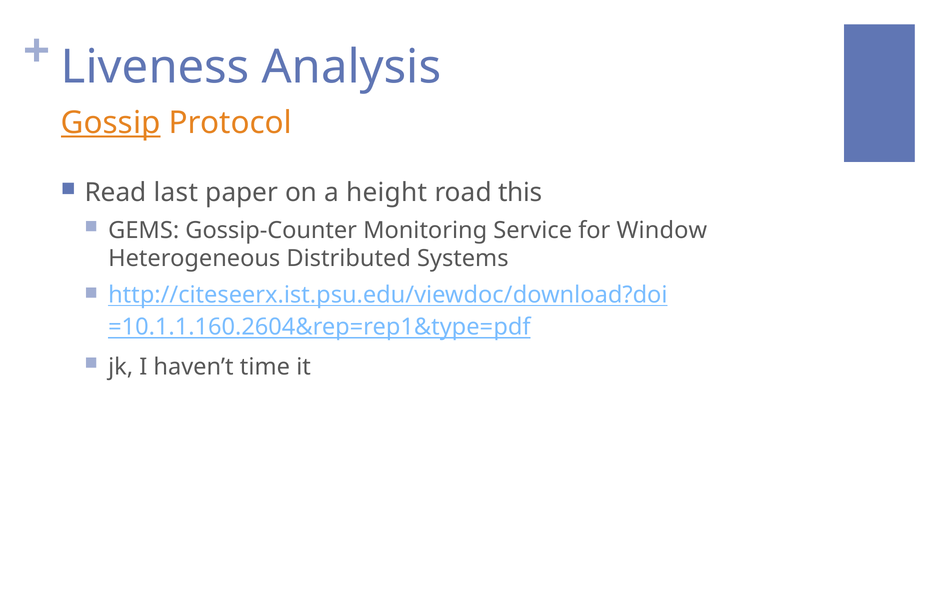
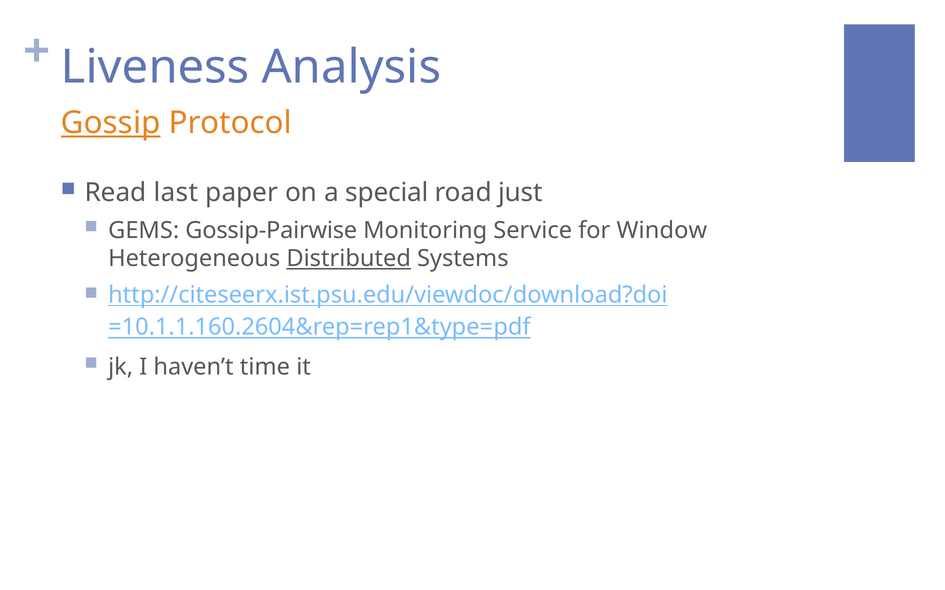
height: height -> special (387, 193)
this: this -> just (520, 193)
Gossip-Counter: Gossip-Counter -> Gossip-Pairwise (271, 231)
Distributed underline: none -> present (349, 259)
